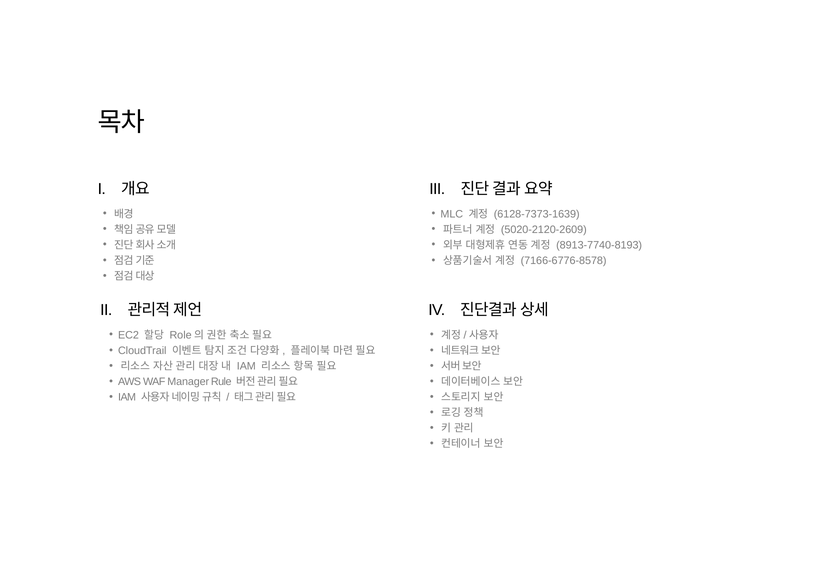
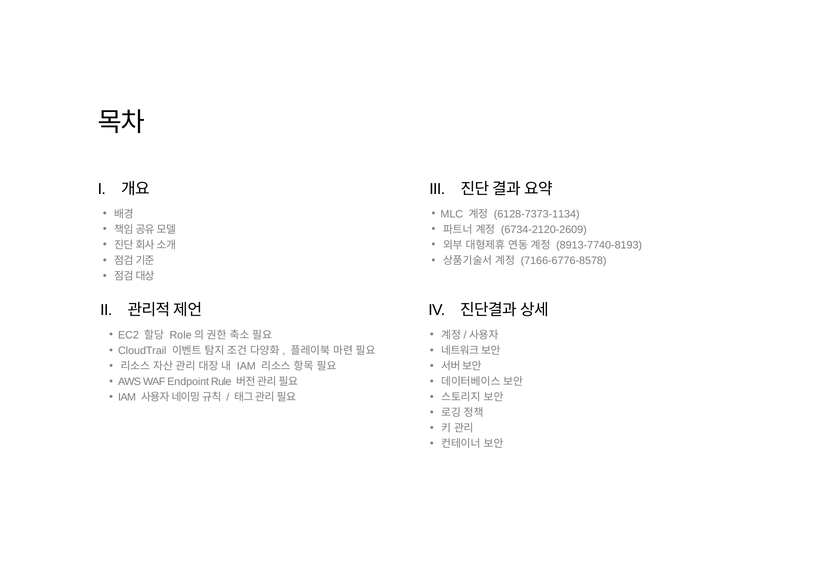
6128-7373-1639: 6128-7373-1639 -> 6128-7373-1134 (537, 214)
5020-2120-2609: 5020-2120-2609 -> 6734-2120-2609 (544, 229)
Manager: Manager -> Endpoint (188, 381)
